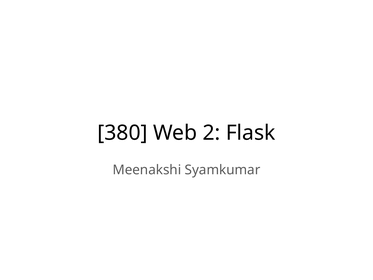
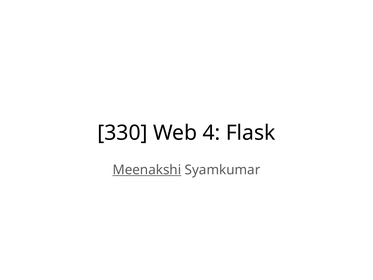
380: 380 -> 330 (123, 133)
2: 2 -> 4 (211, 133)
Meenakshi underline: none -> present (147, 170)
